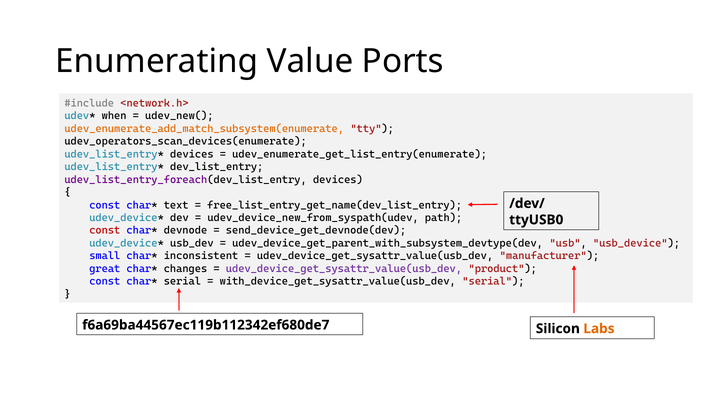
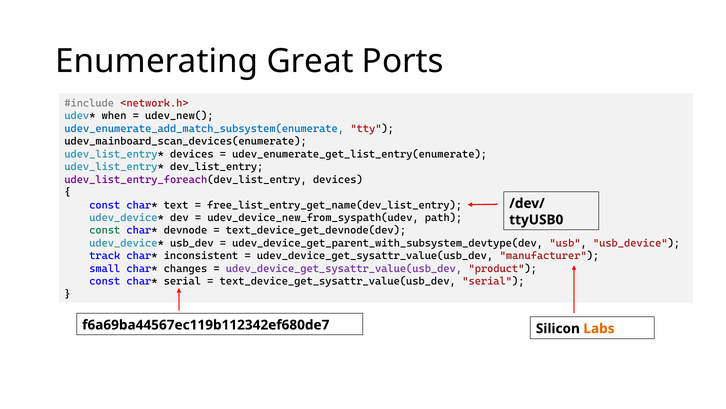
Value: Value -> Great (310, 61)
udev_enumerate_add_match_subsystem(enumerate colour: orange -> blue (204, 128)
udev_operators_scan_devices(enumerate: udev_operators_scan_devices(enumerate -> udev_mainboard_scan_devices(enumerate (186, 141)
const colour: red -> green (105, 230)
send_device_get_devnode(dev: send_device_get_devnode(dev -> text_device_get_devnode(dev (316, 230)
small: small -> track (105, 256)
great: great -> small (105, 268)
with_device_get_sysattr_value(usb_dev: with_device_get_sysattr_value(usb_dev -> text_device_get_sysattr_value(usb_dev (338, 281)
